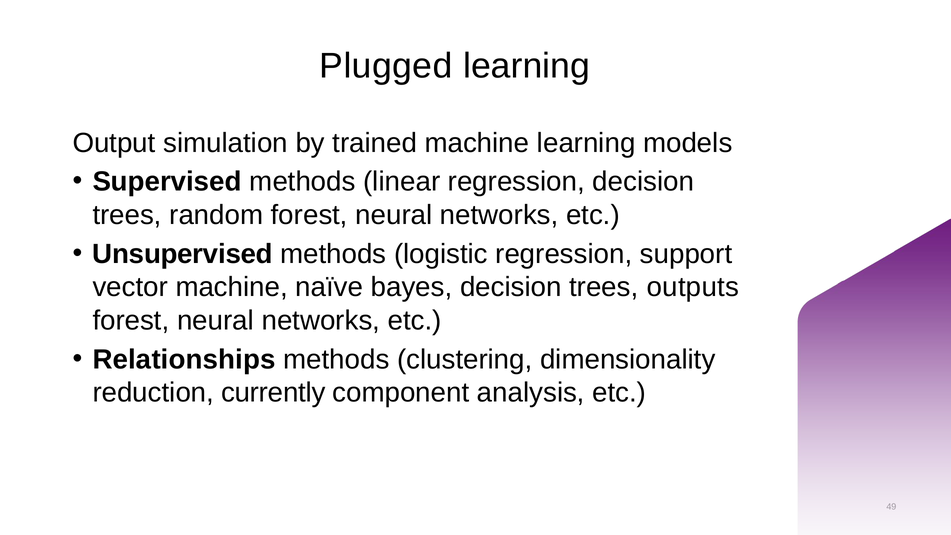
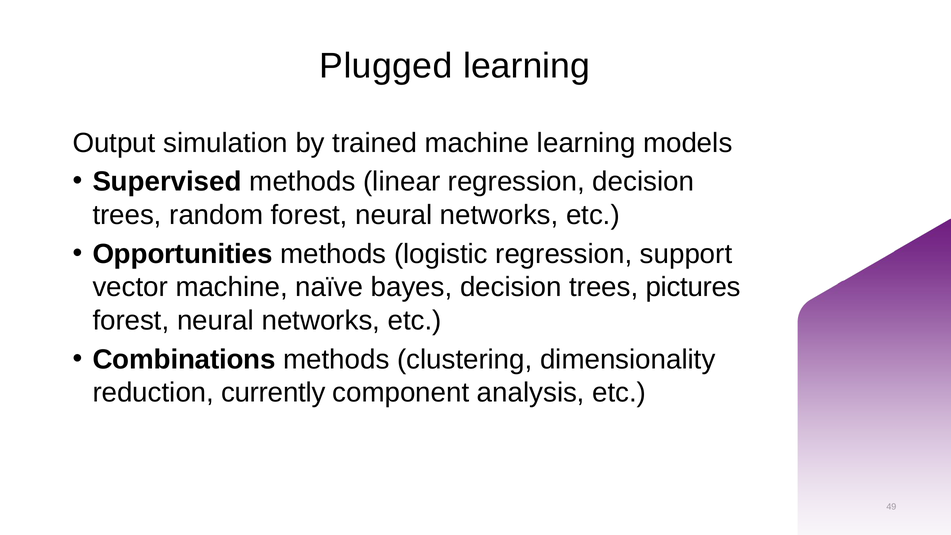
Unsupervised: Unsupervised -> Opportunities (183, 254)
outputs: outputs -> pictures (693, 287)
Relationships: Relationships -> Combinations (184, 359)
